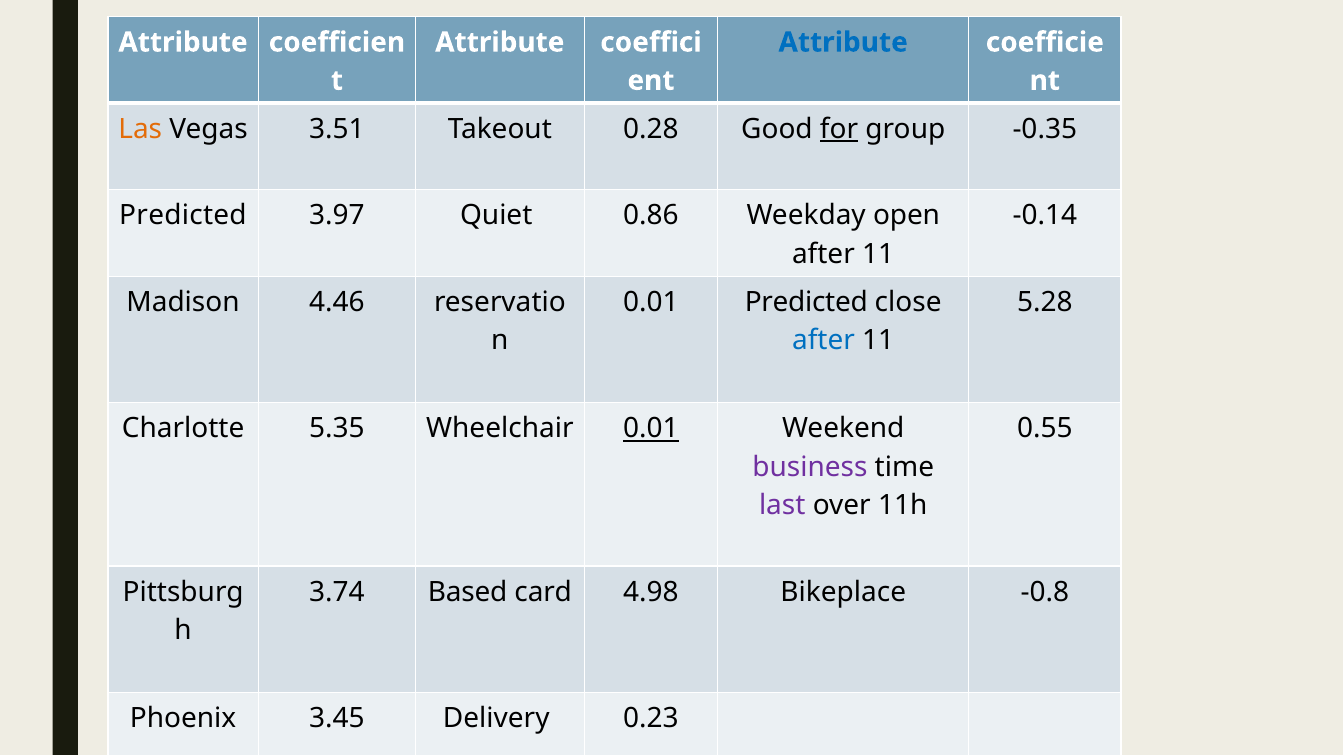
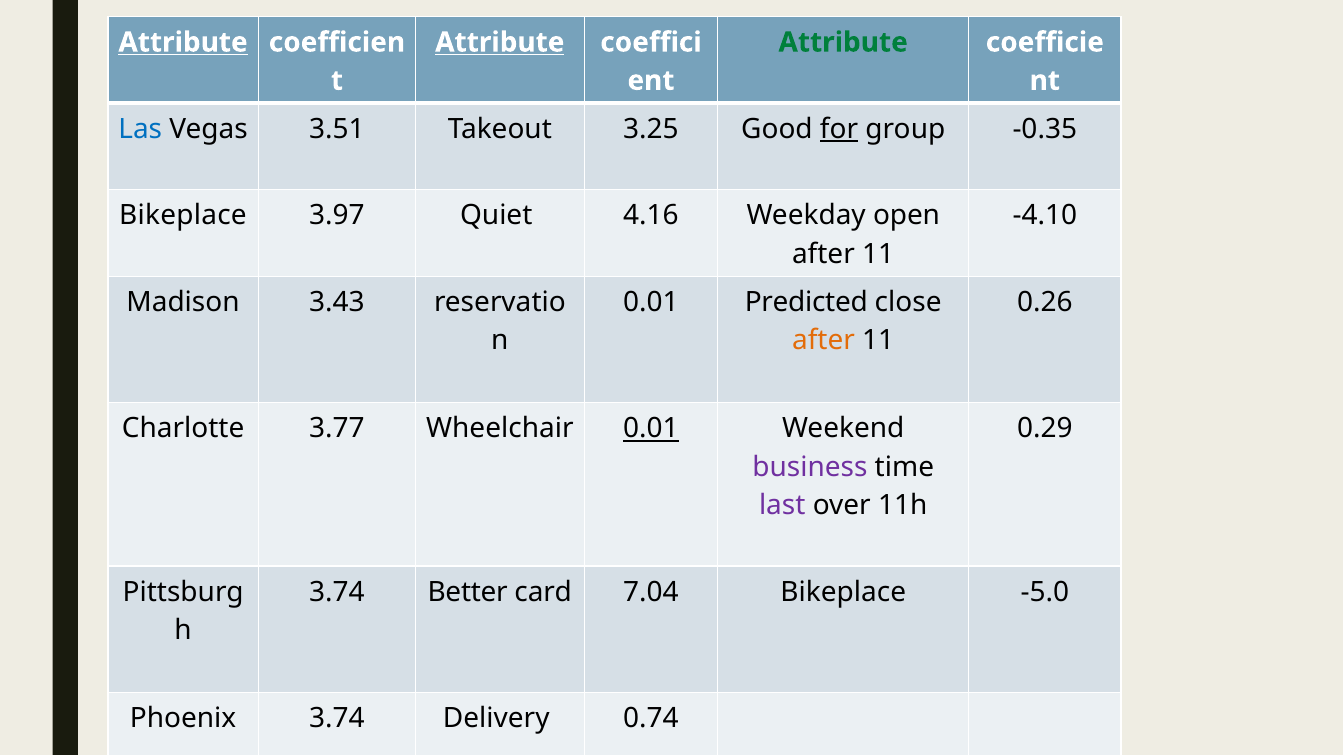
Attribute underline: none -> present (183, 42)
Attribute underline: none -> present (500, 42)
Attribute colour: blue -> green (843, 42)
Las colour: orange -> blue (140, 129)
0.28: 0.28 -> 3.25 (651, 129)
Predicted: Predicted -> Bikeplace (183, 216)
0.86: 0.86 -> 4.16 (651, 216)
-0.14: -0.14 -> -4.10 (1045, 216)
4.46: 4.46 -> 3.43 (337, 302)
5.28: 5.28 -> 0.26 (1045, 302)
after colour: blue -> orange (823, 341)
5.35: 5.35 -> 3.77 (337, 429)
0.55: 0.55 -> 0.29 (1045, 429)
Based: Based -> Better (468, 592)
4.98: 4.98 -> 7.04 (651, 592)
-0.8: -0.8 -> -5.0 (1045, 592)
Phoenix 3.45: 3.45 -> 3.74 (337, 719)
0.23: 0.23 -> 0.74 (651, 719)
